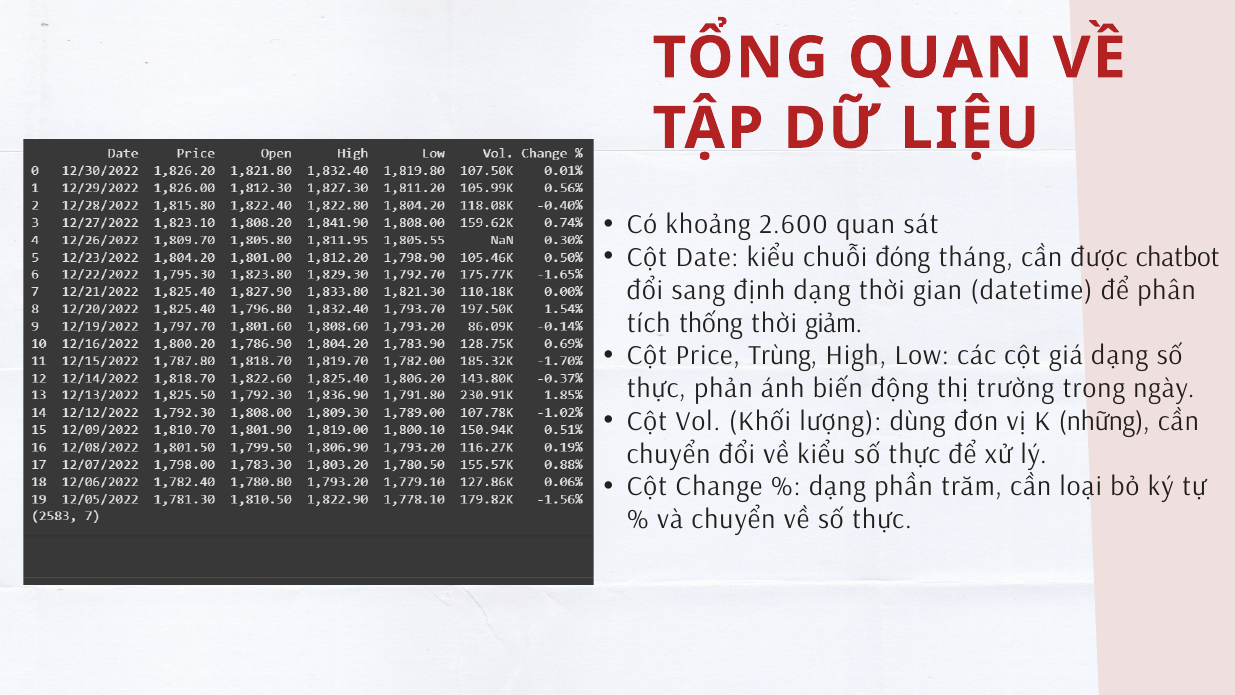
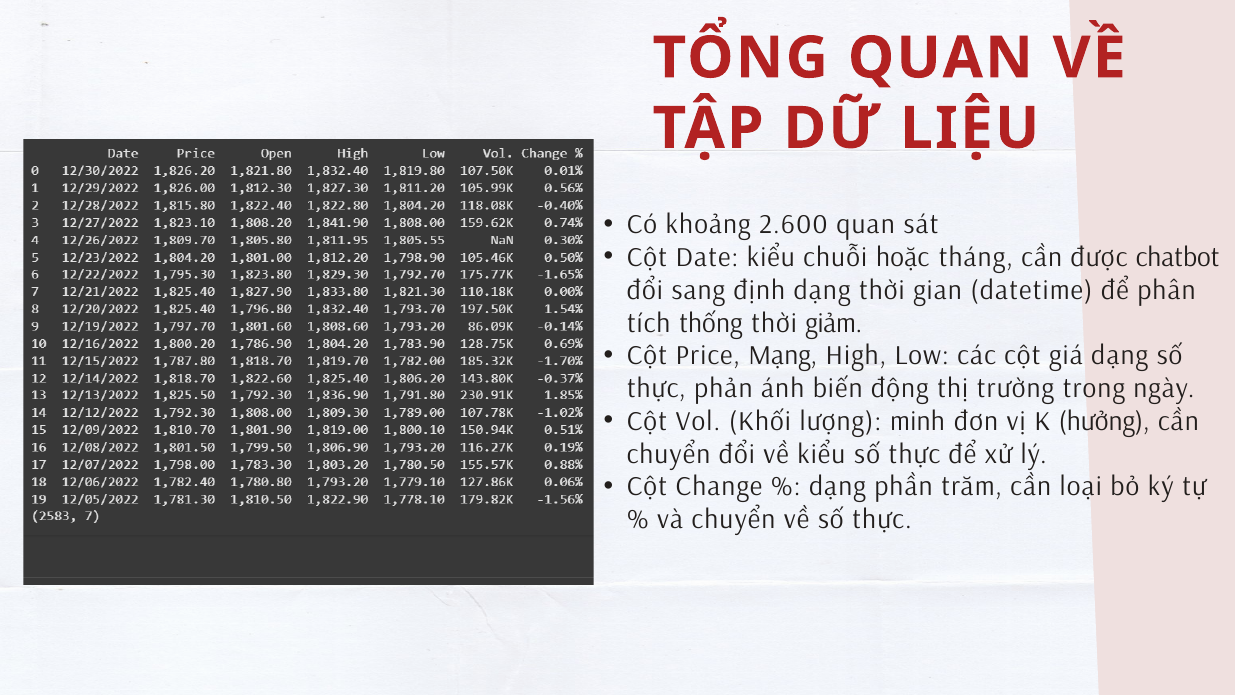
đóng: đóng -> hoặc (903, 257)
Trùng: Trùng -> Mạng (783, 356)
dùng: dùng -> minh (918, 421)
những: những -> hưởng (1104, 421)
